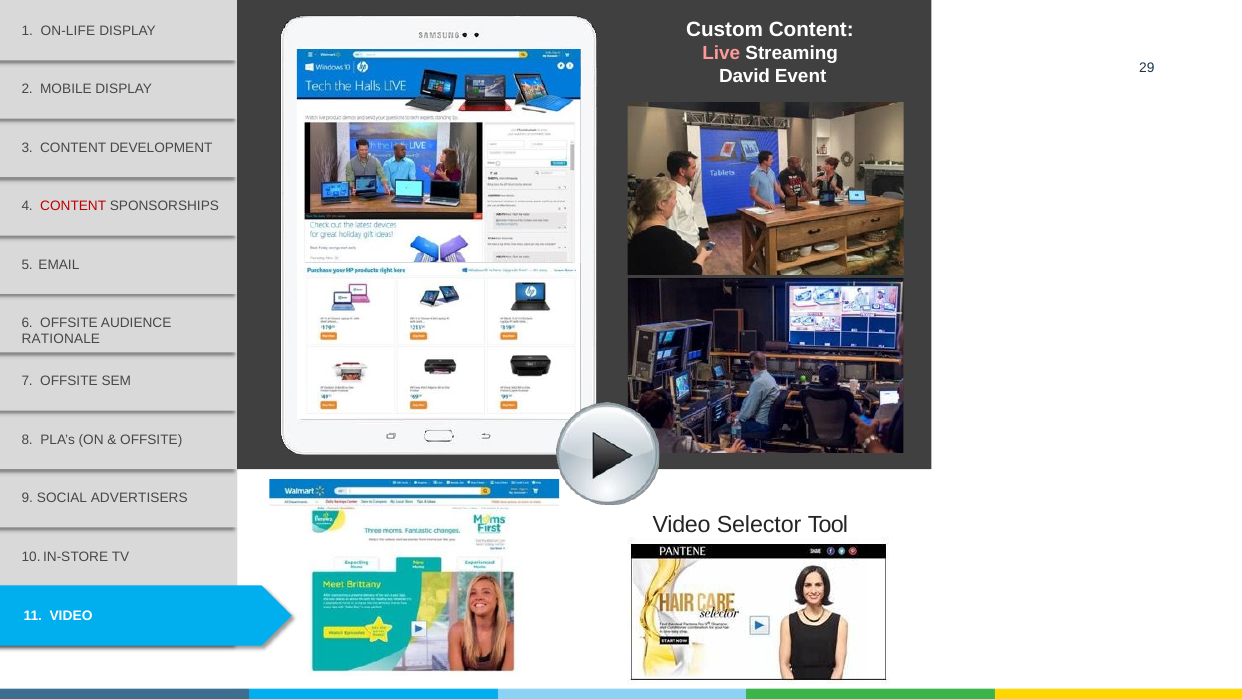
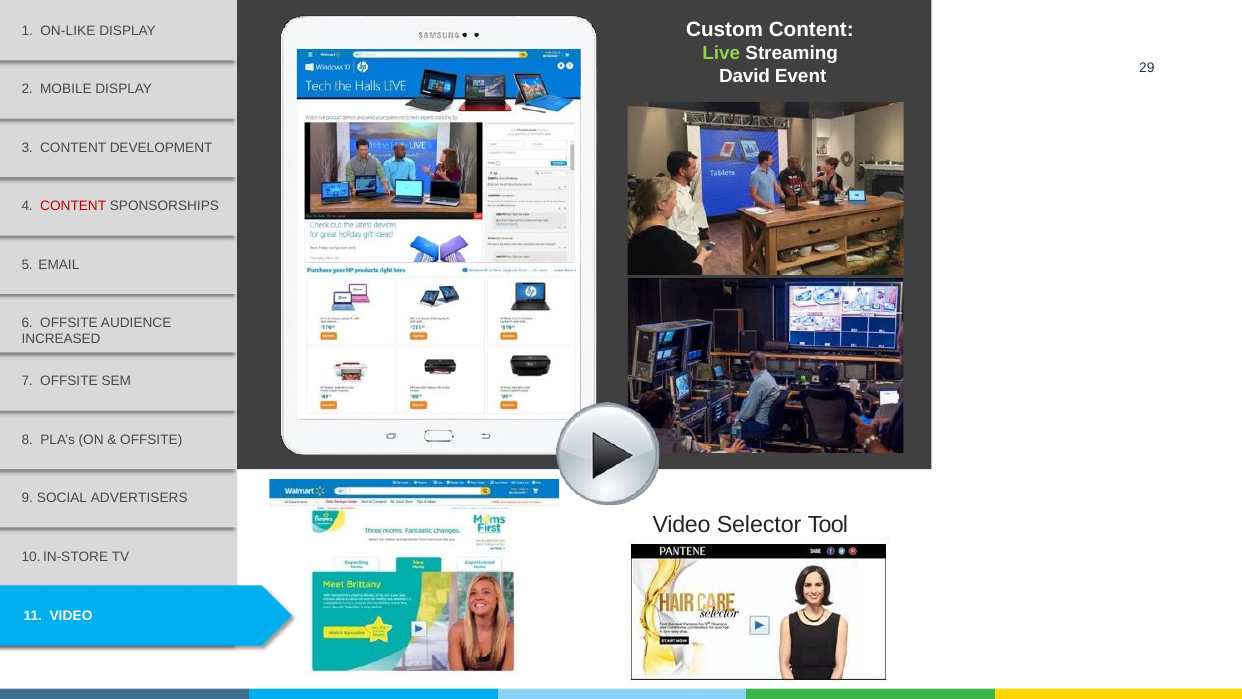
ON-LIFE: ON-LIFE -> ON-LIKE (68, 31)
Live colour: pink -> light green (721, 53)
RATIONALE: RATIONALE -> INCREASED (61, 339)
